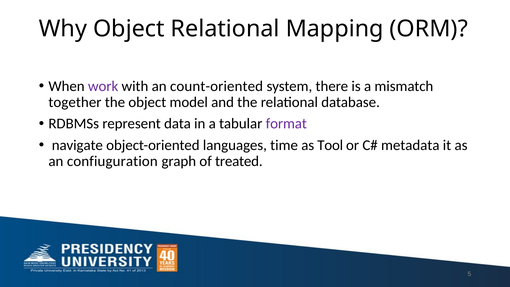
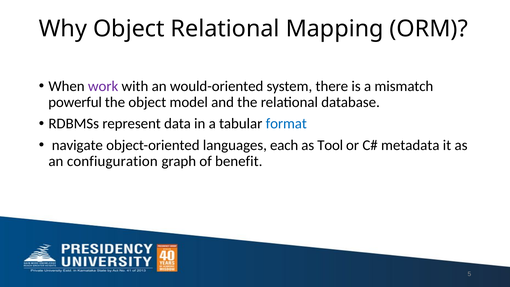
count-oriented: count-oriented -> would-oriented (217, 86)
together: together -> powerful (75, 102)
format colour: purple -> blue (286, 124)
time: time -> each (284, 145)
treated: treated -> benefit (239, 161)
